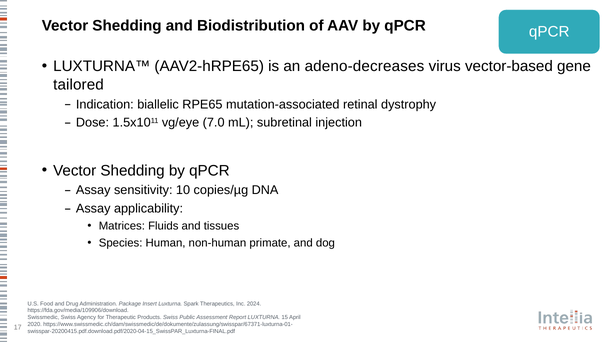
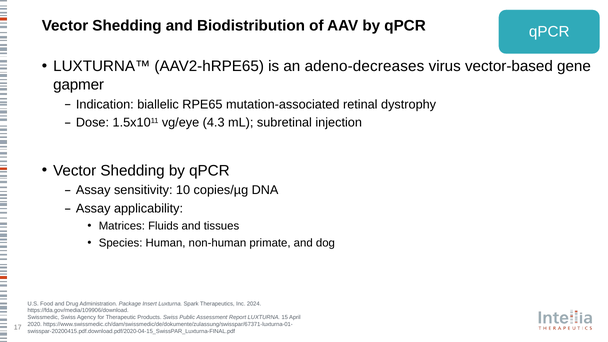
tailored: tailored -> gapmer (79, 85)
7.0: 7.0 -> 4.3 (214, 123)
